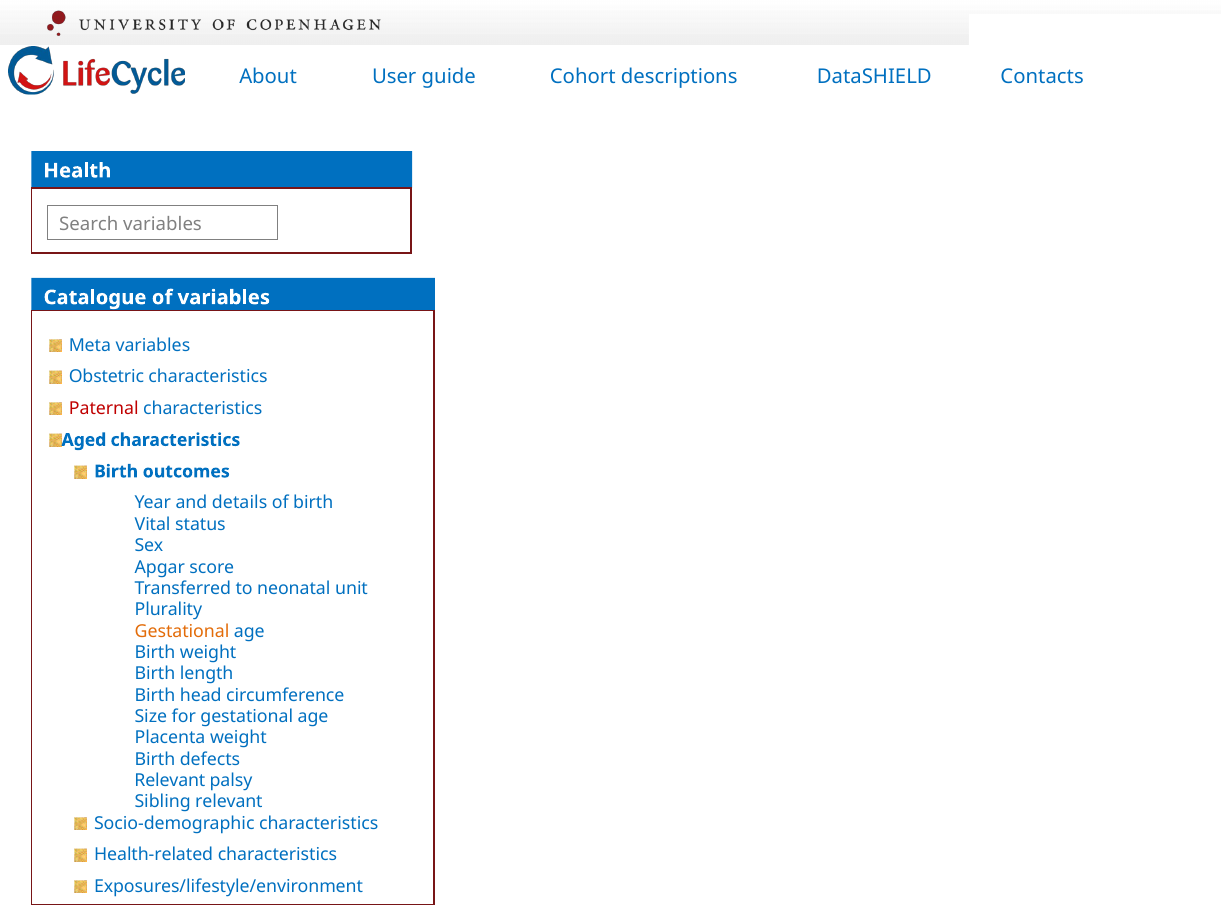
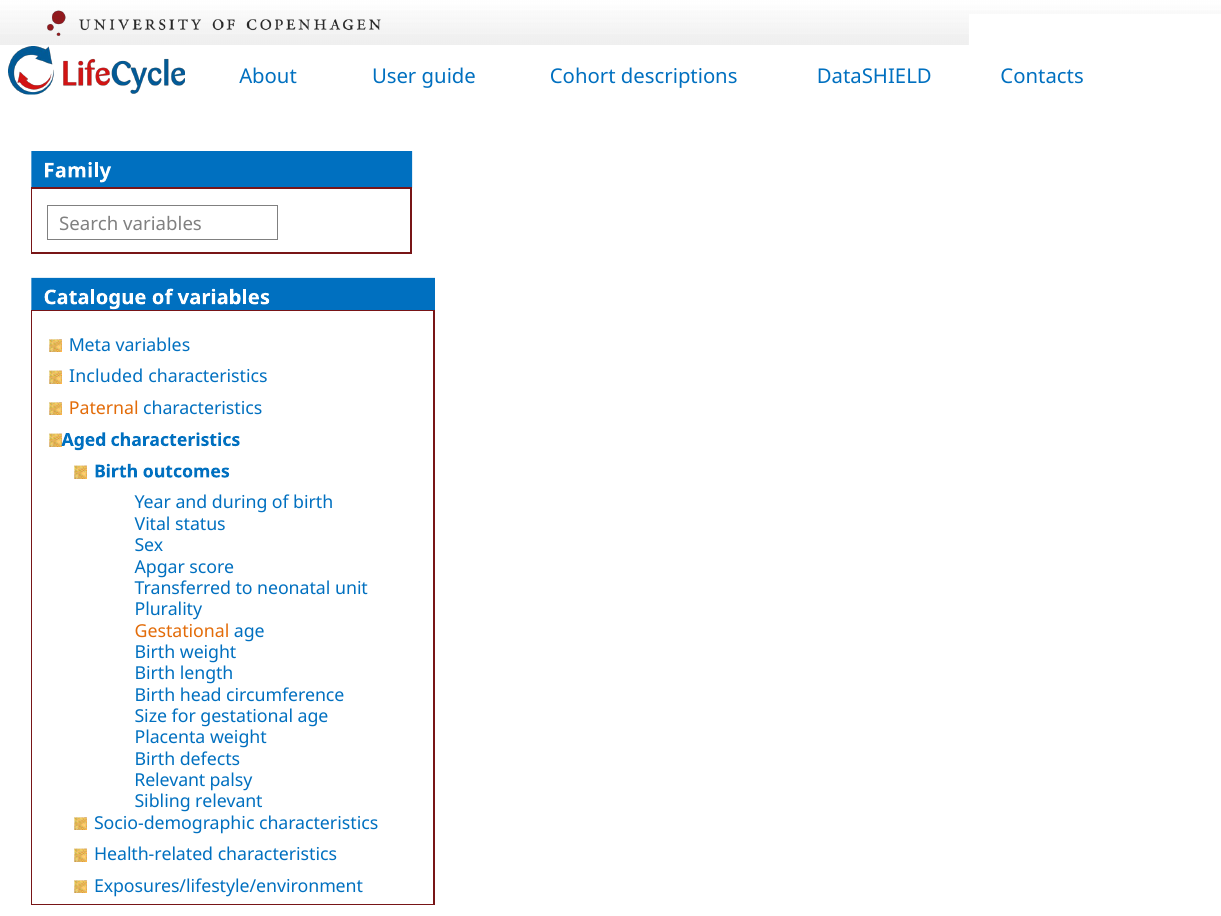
Health: Health -> Family (77, 171)
Obstetric: Obstetric -> Included (106, 377)
Paternal colour: red -> orange (104, 408)
details: details -> during (240, 503)
